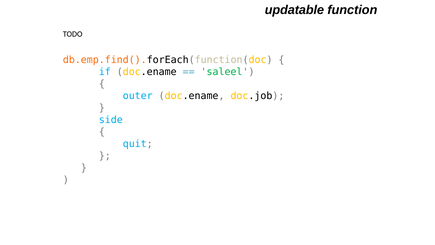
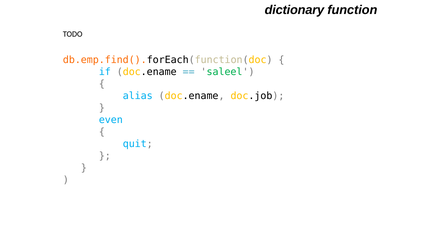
updatable: updatable -> dictionary (294, 10)
outer: outer -> alias (138, 96)
side: side -> even (111, 120)
